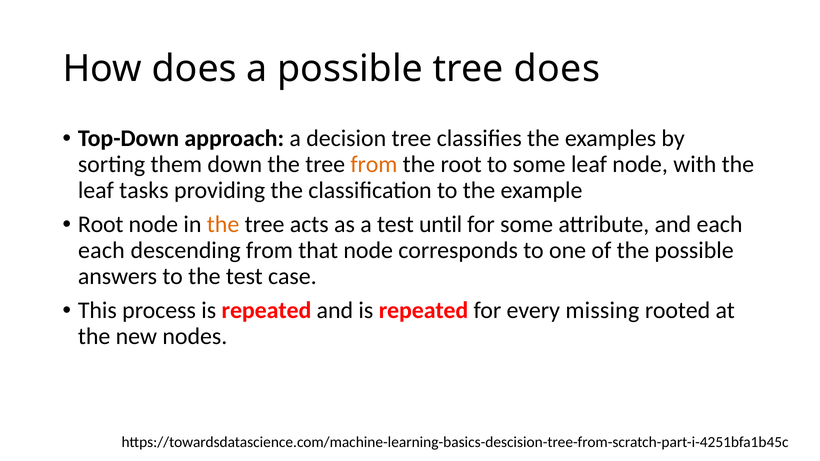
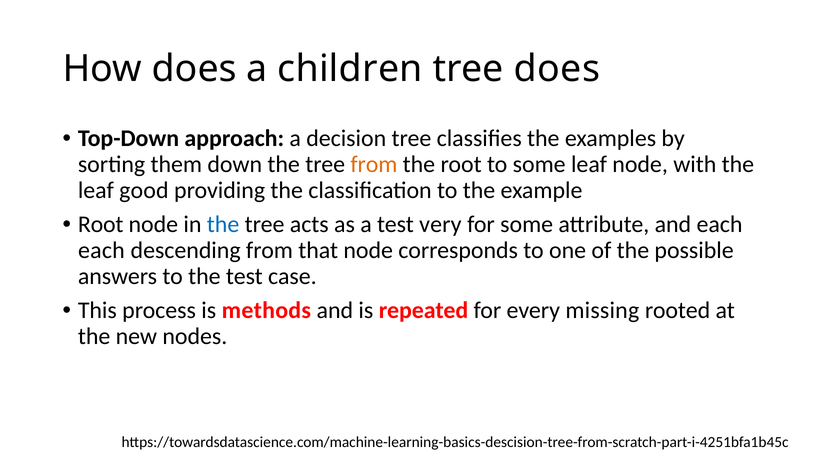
a possible: possible -> children (350, 69)
tasks: tasks -> good (144, 190)
the colour: orange -> blue (223, 225)
until: until -> very (440, 225)
process is repeated: repeated -> methods (266, 311)
